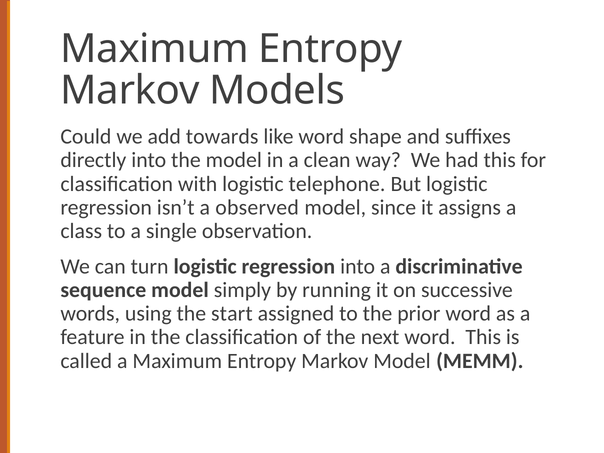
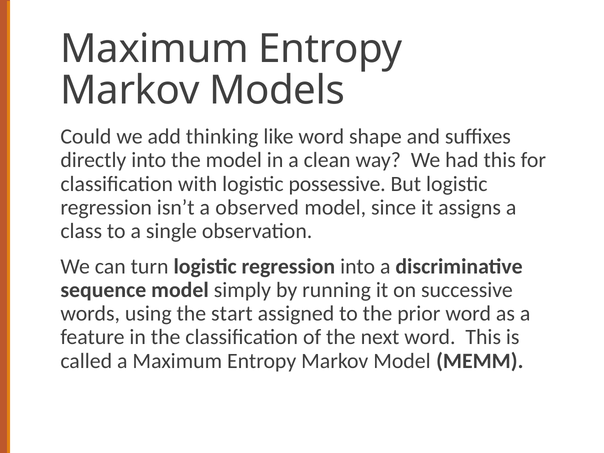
towards: towards -> thinking (222, 137)
telephone: telephone -> possessive (337, 184)
